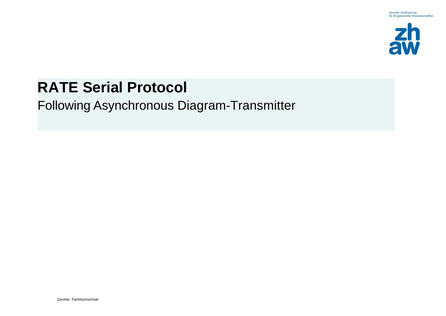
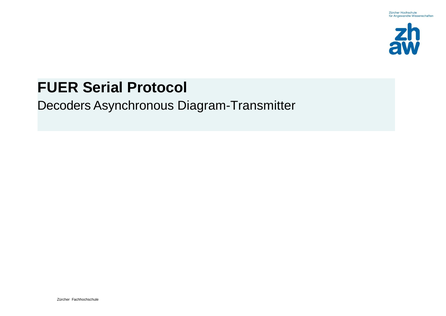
RATE: RATE -> FUER (58, 87)
Following: Following -> Decoders (64, 105)
